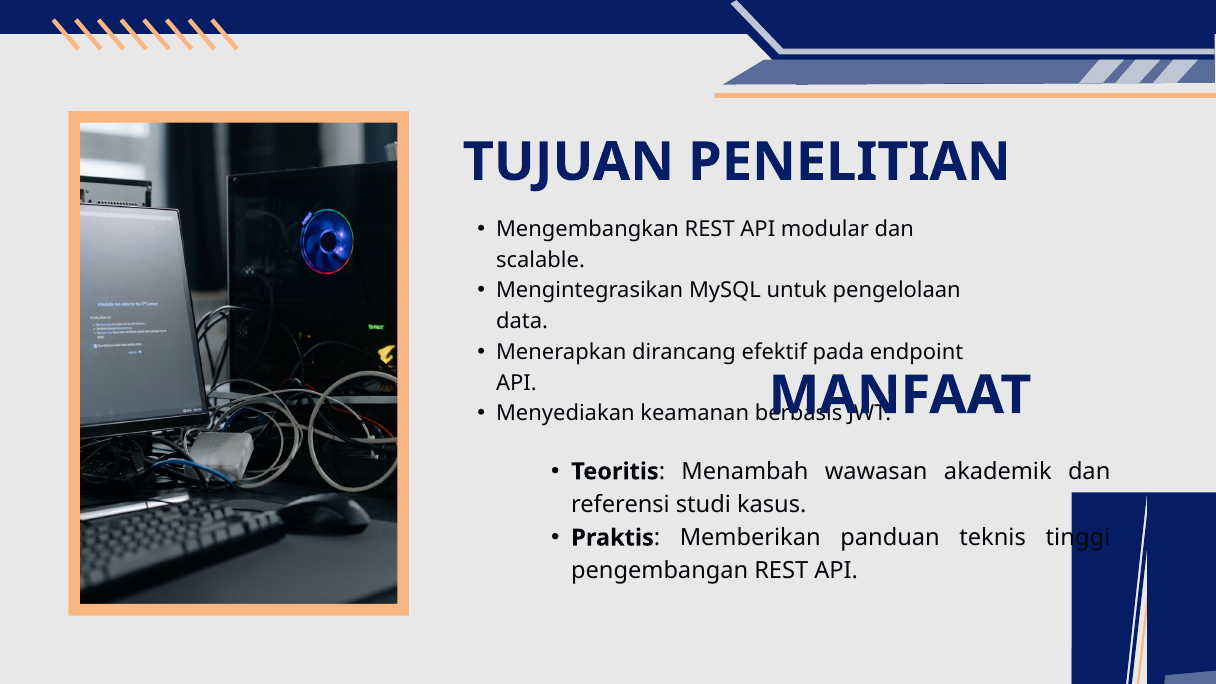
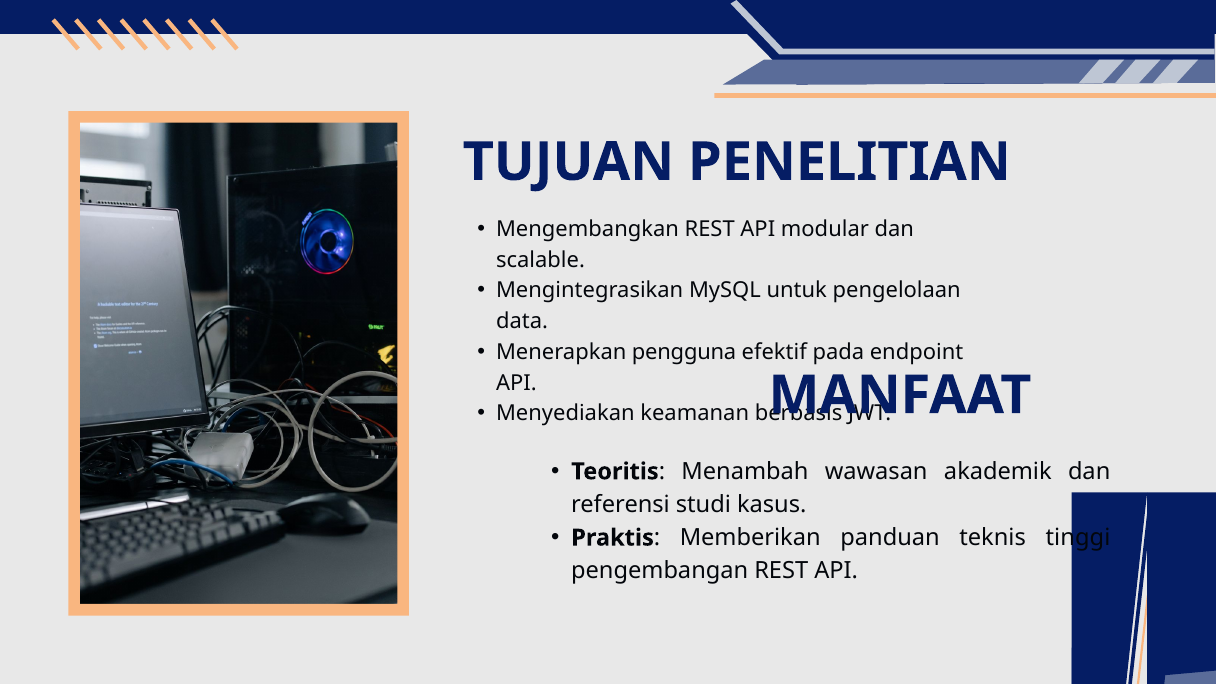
dirancang: dirancang -> pengguna (684, 352)
